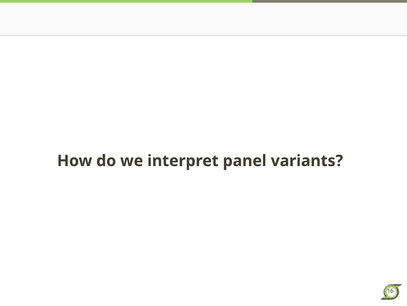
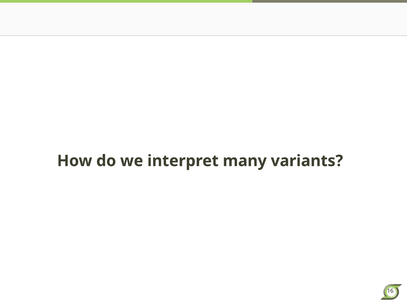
panel: panel -> many (245, 161)
